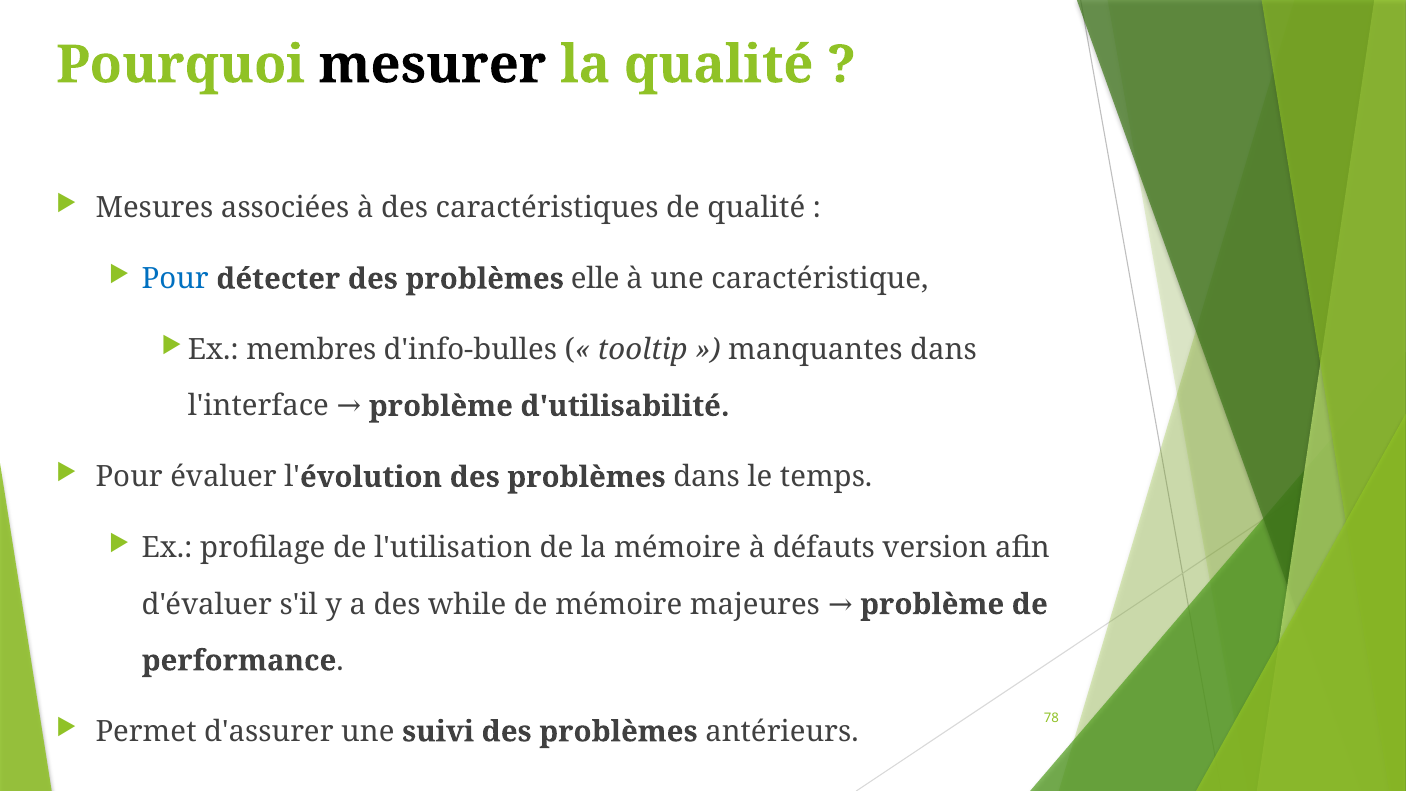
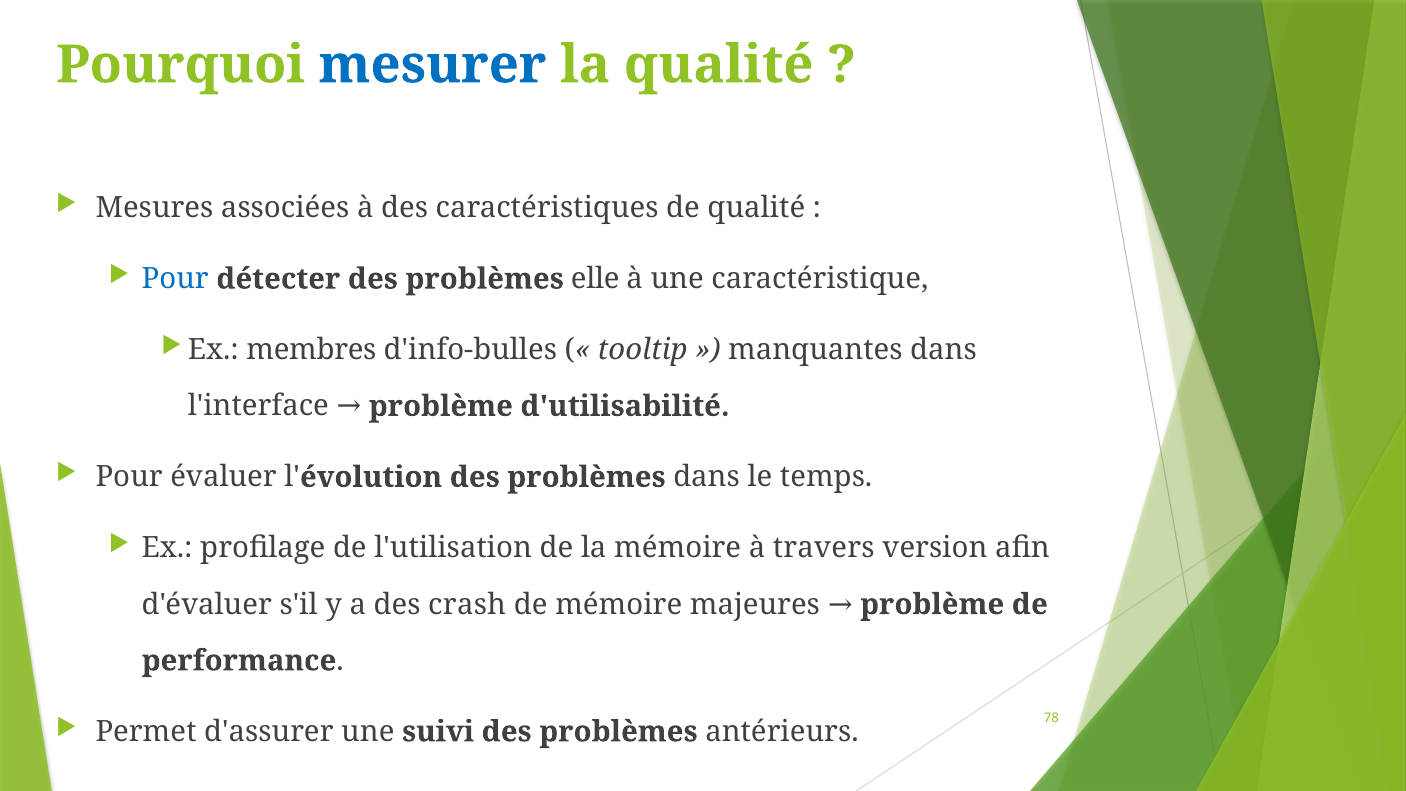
mesurer colour: black -> blue (432, 65)
défauts: défauts -> travers (824, 548)
while: while -> crash (467, 604)
